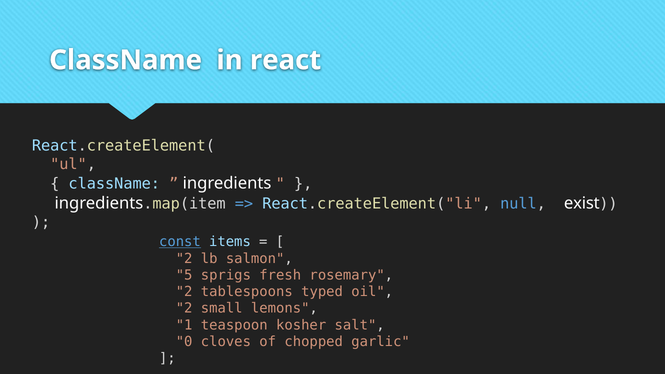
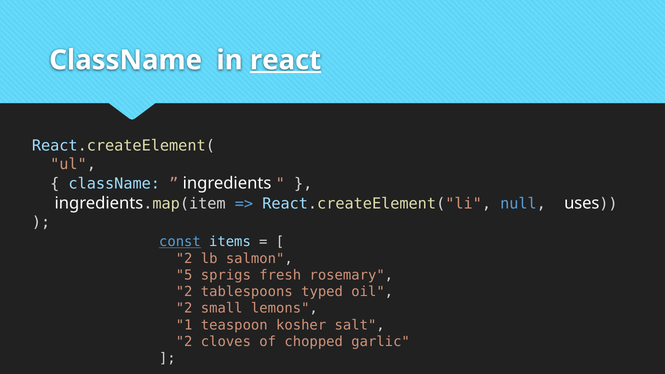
react underline: none -> present (286, 60)
exist: exist -> uses (582, 203)
0: 0 -> 2 (184, 342)
